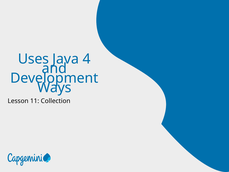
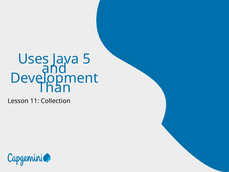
4: 4 -> 5 (87, 59)
Ways: Ways -> Than (54, 87)
